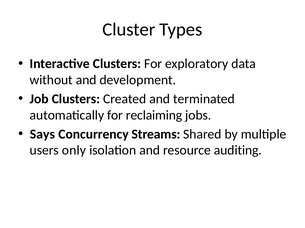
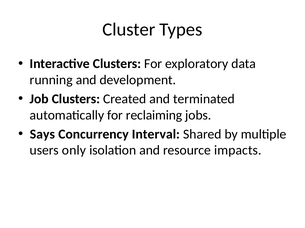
without: without -> running (51, 80)
Streams: Streams -> Interval (156, 134)
auditing: auditing -> impacts (238, 151)
